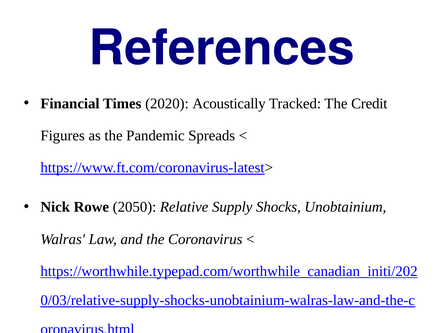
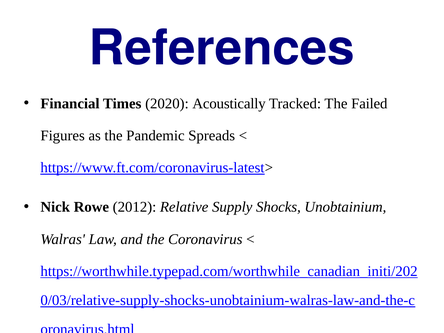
Credit: Credit -> Failed (369, 104)
2050: 2050 -> 2012 (135, 207)
